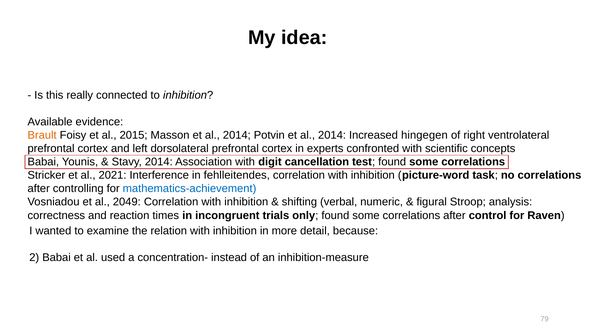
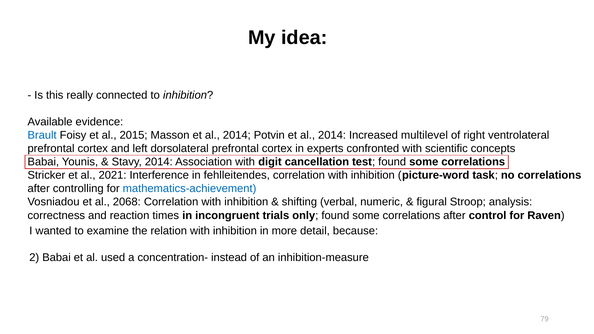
Brault colour: orange -> blue (42, 135)
hingegen: hingegen -> multilevel (424, 135)
2049: 2049 -> 2068 (127, 202)
